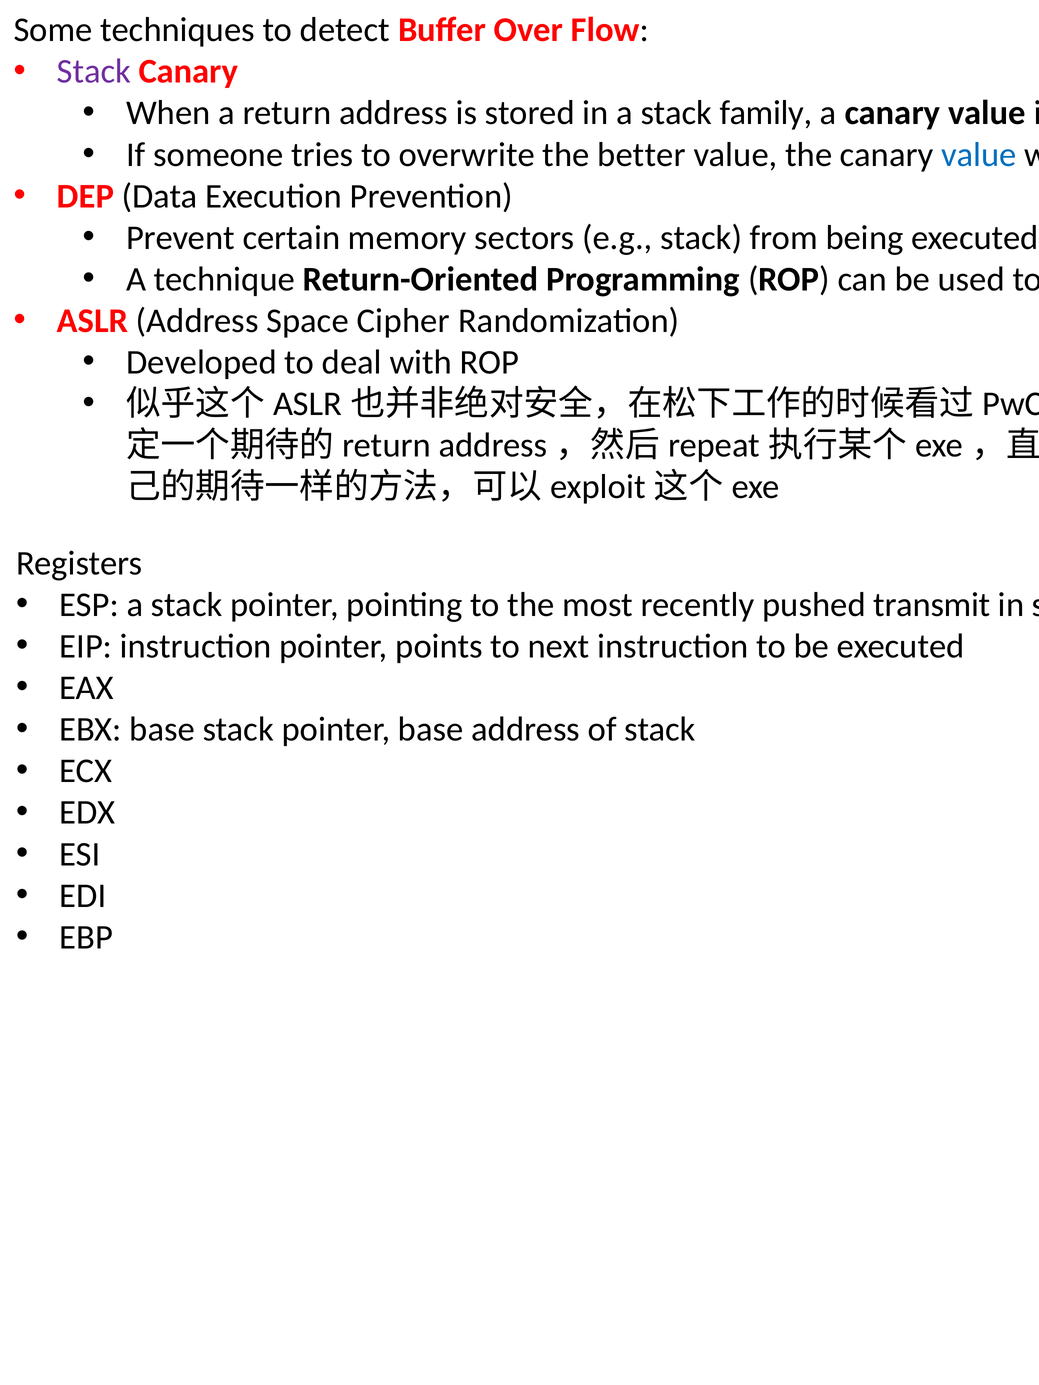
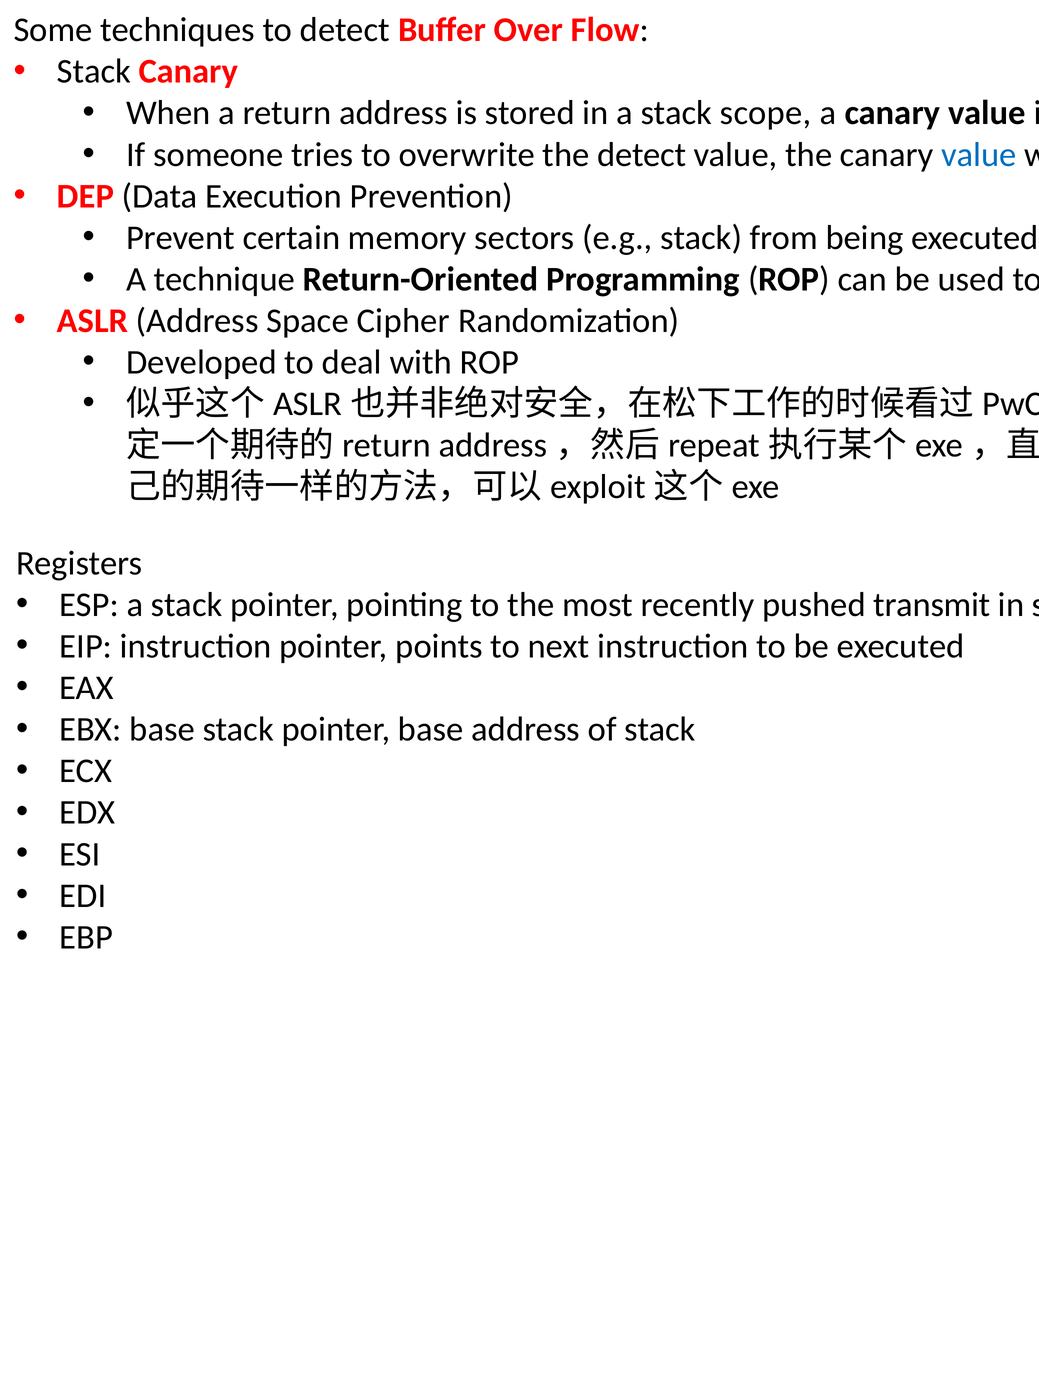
Stack colour: purple -> black (94, 72)
family: family -> scope (766, 113)
the better: better -> detect (642, 155)
